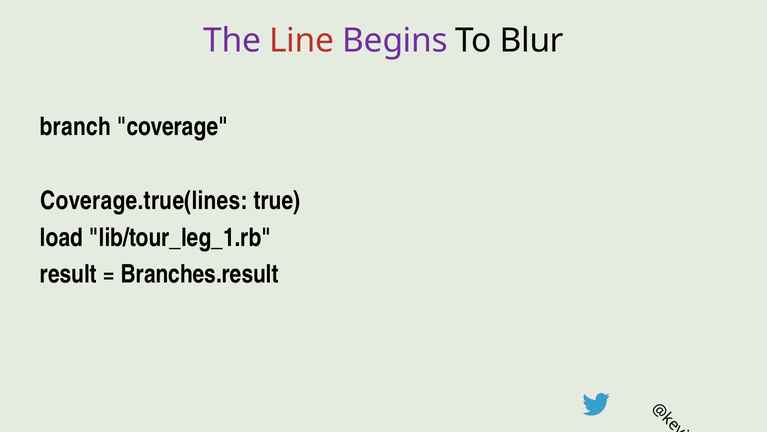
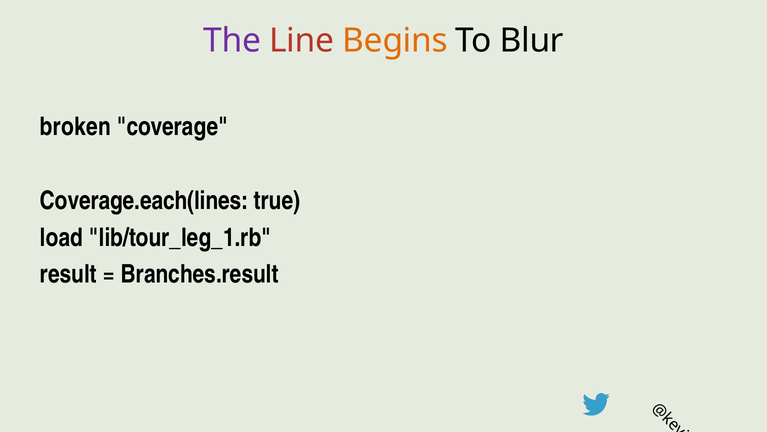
Begins colour: purple -> orange (395, 41)
branch: branch -> broken (75, 127)
Coverage.true(lines: Coverage.true(lines -> Coverage.each(lines (144, 201)
